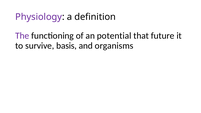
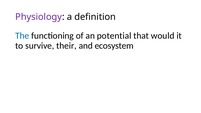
The colour: purple -> blue (22, 36)
future: future -> would (163, 36)
basis: basis -> their (66, 46)
organisms: organisms -> ecosystem (114, 46)
